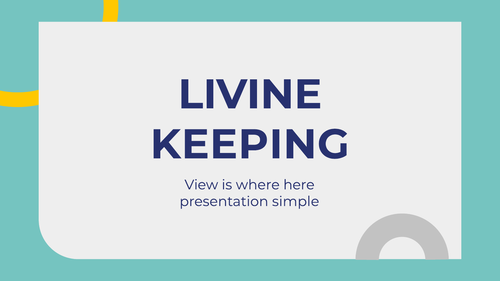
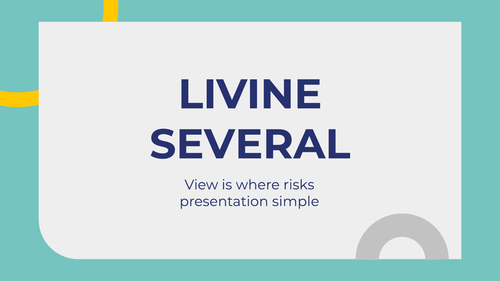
KEEPING: KEEPING -> SEVERAL (250, 145)
here: here -> risks (299, 185)
